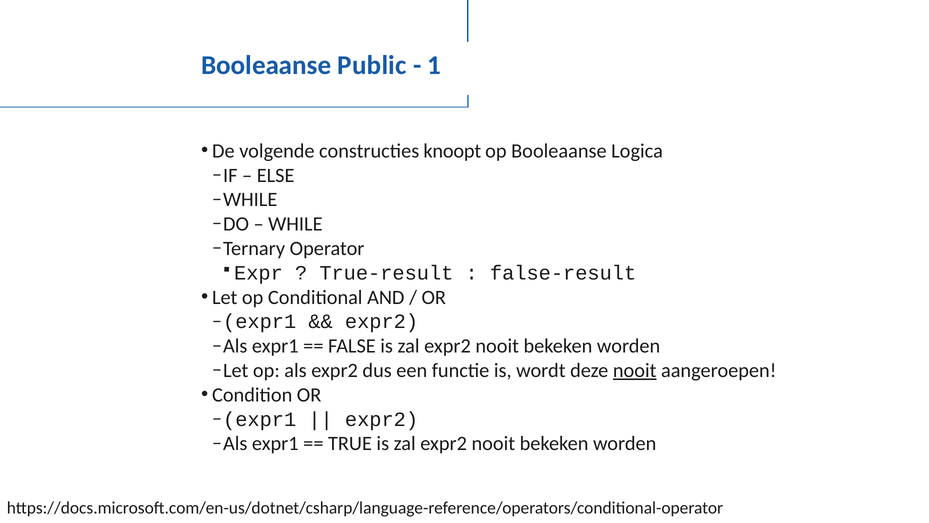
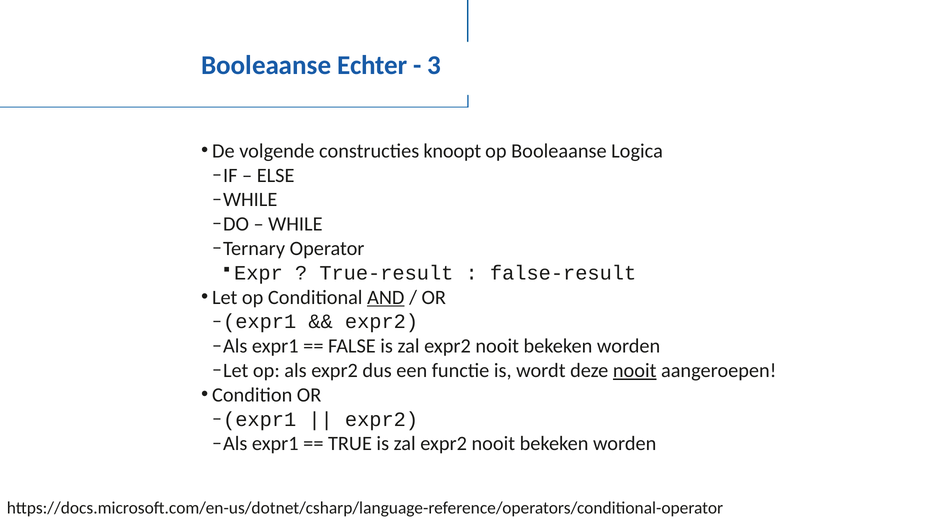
Public: Public -> Echter (372, 65)
1: 1 -> 3 (434, 65)
AND underline: none -> present (386, 297)
